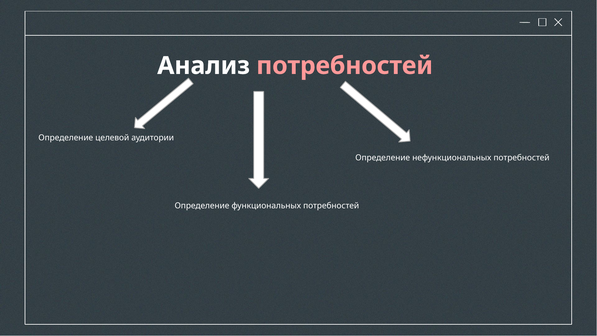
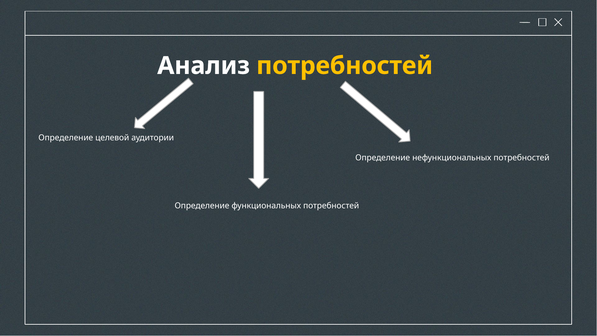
потребностей colour: pink -> yellow (345, 66)
